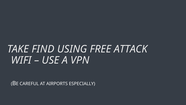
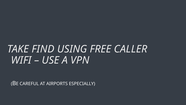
ATTACK: ATTACK -> CALLER (131, 49)
